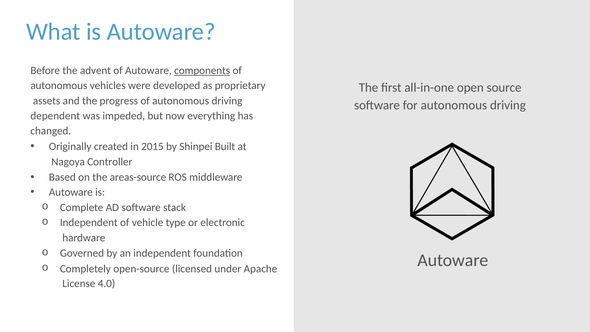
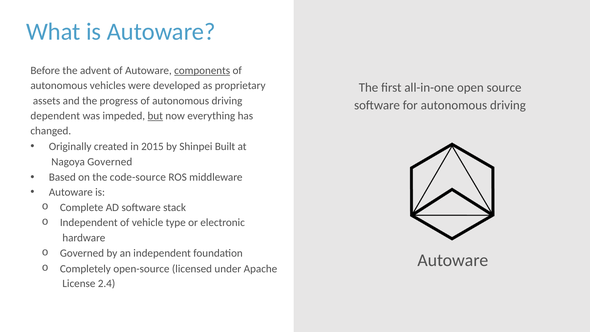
but underline: none -> present (155, 116)
Nagoya Controller: Controller -> Governed (110, 162)
areas-source: areas-source -> code-source (138, 177)
4.0: 4.0 -> 2.4 (107, 283)
